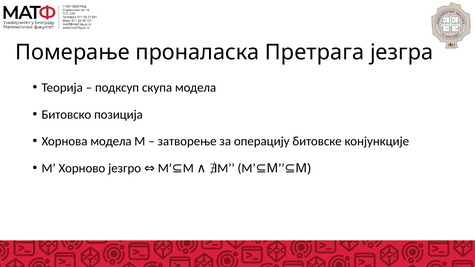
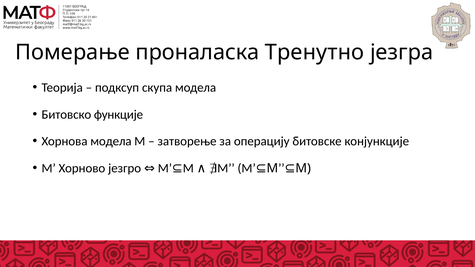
Претрага: Претрага -> Тренутно (315, 52)
позиција: позиција -> функције (118, 115)
